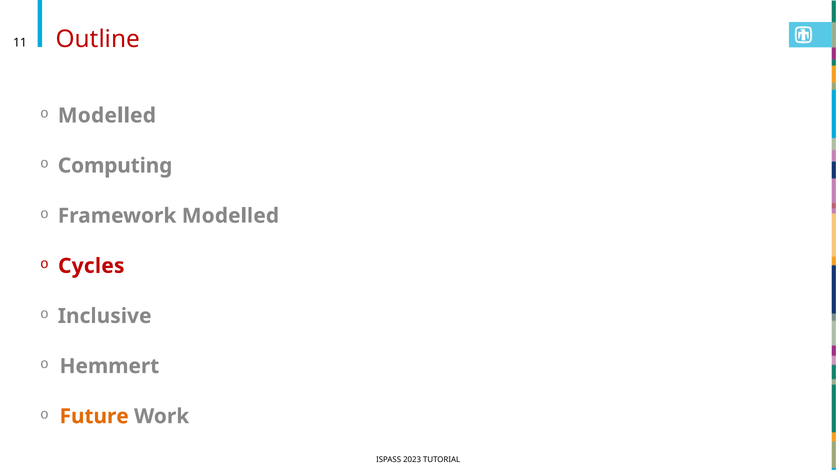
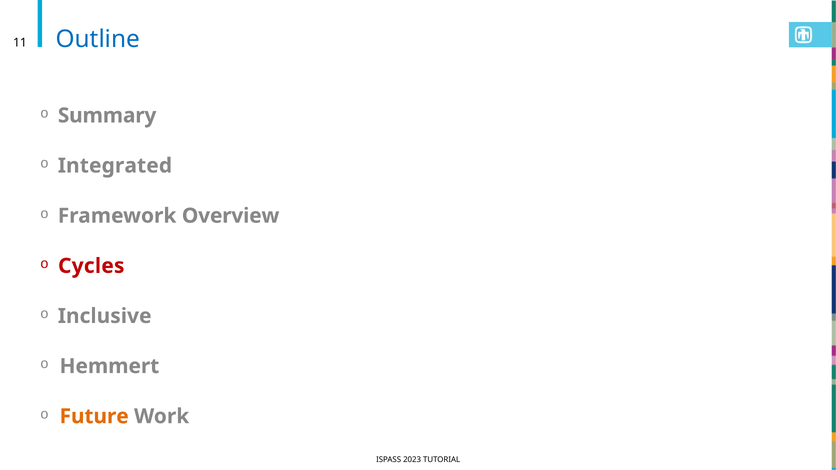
Outline colour: red -> blue (98, 39)
Modelled: Modelled -> Summary (107, 116)
Computing: Computing -> Integrated (115, 166)
Framework Modelled: Modelled -> Overview (231, 216)
